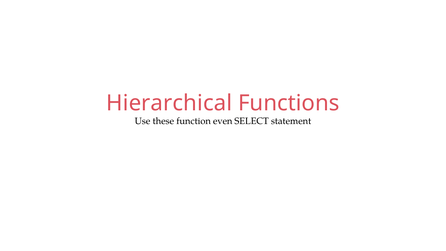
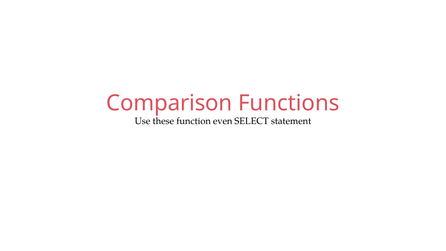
Hierarchical: Hierarchical -> Comparison (169, 103)
